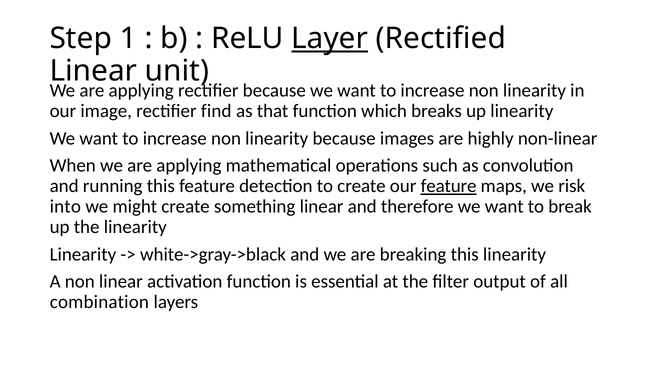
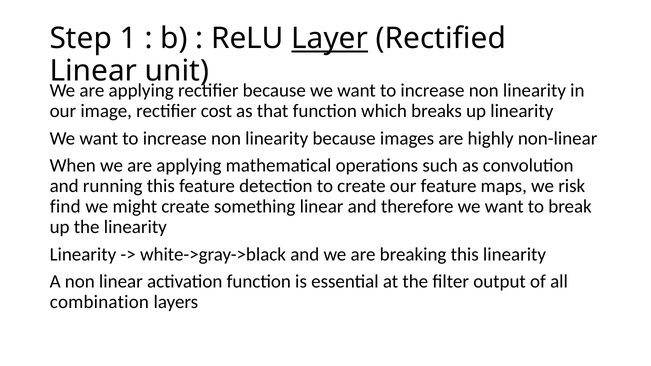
find: find -> cost (216, 111)
feature underline: present -> none (449, 186)
into: into -> find (65, 207)
